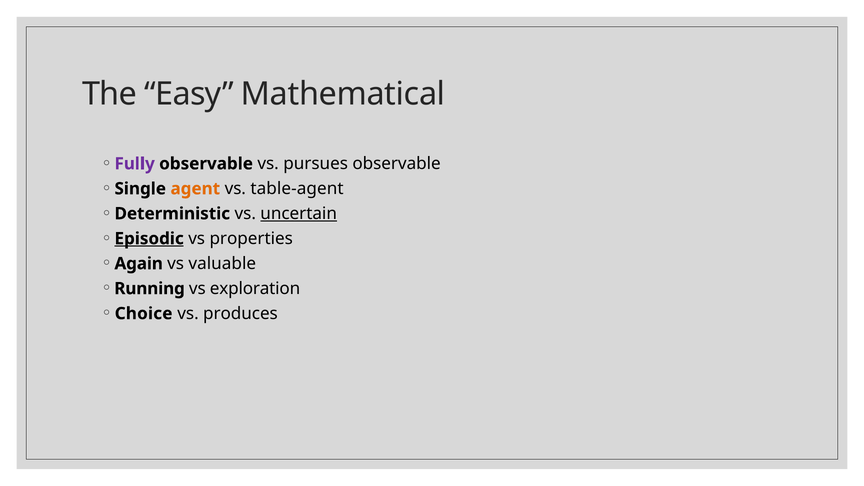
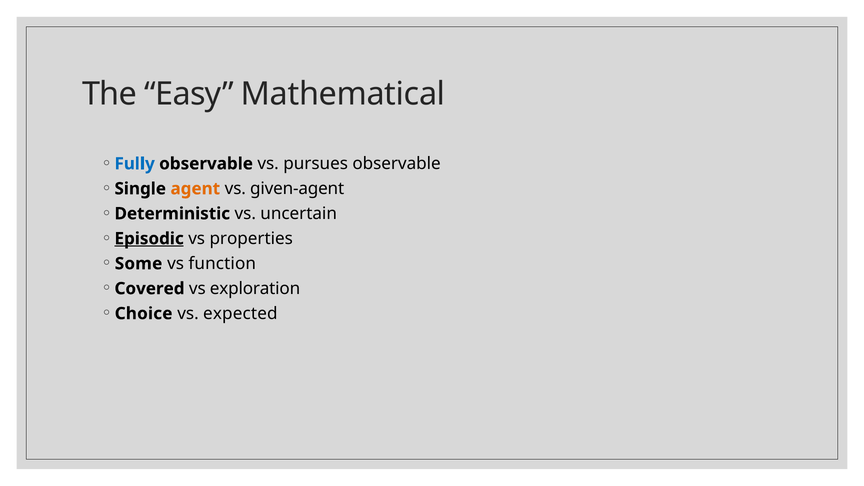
Fully colour: purple -> blue (135, 164)
table-agent: table-agent -> given-agent (297, 189)
uncertain underline: present -> none (299, 214)
Again: Again -> Some (139, 264)
valuable: valuable -> function (222, 264)
Running: Running -> Covered (149, 289)
produces: produces -> expected (240, 314)
